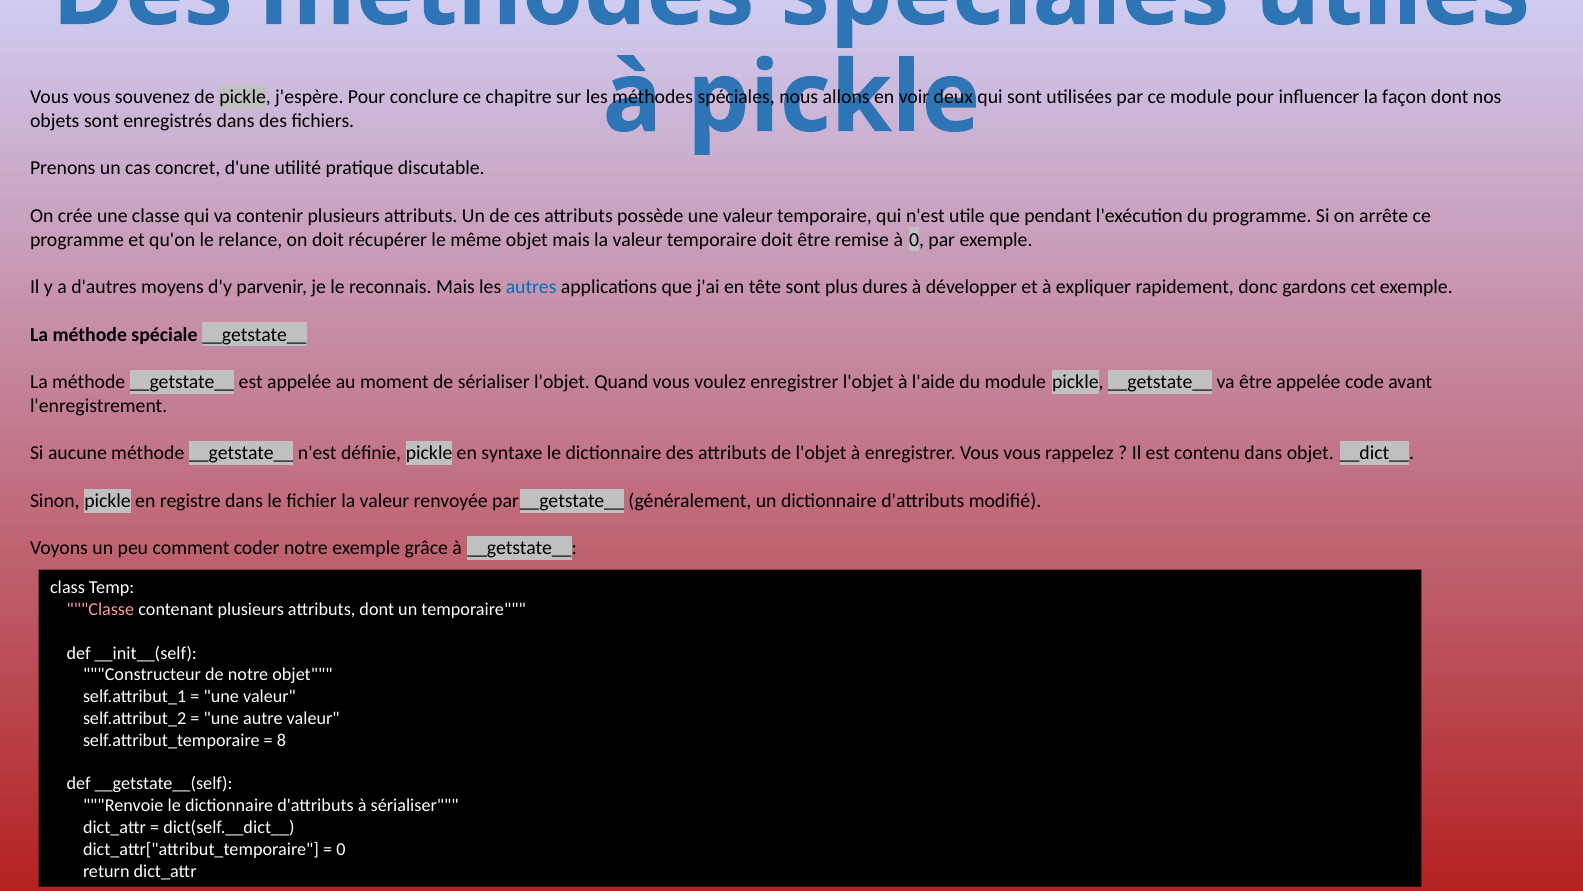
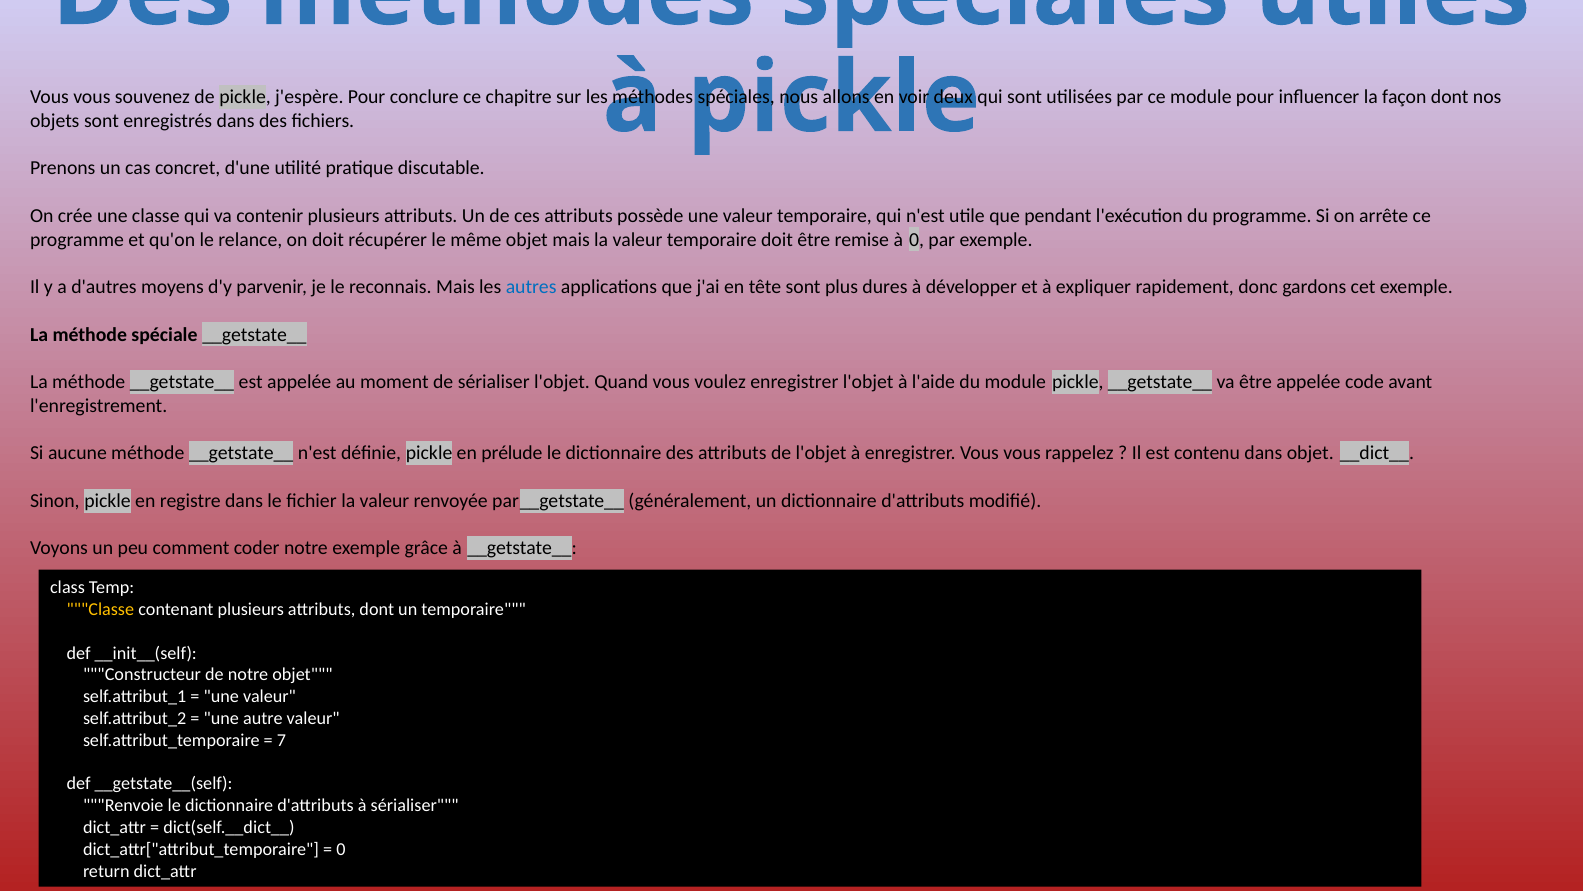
syntaxe: syntaxe -> prélude (512, 453)
Classe colour: pink -> yellow (100, 609)
8: 8 -> 7 (282, 740)
